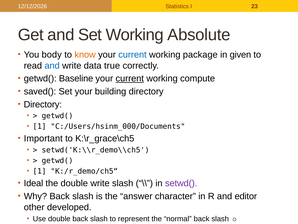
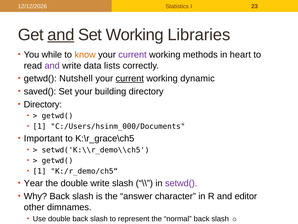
and underline: none -> present (61, 35)
Absolute: Absolute -> Libraries (199, 35)
body: body -> while (52, 55)
current colour: blue -> purple (132, 55)
package: package -> methods (200, 55)
given: given -> heart (240, 55)
and colour: blue -> purple (52, 65)
true: true -> lists (112, 65)
Baseline: Baseline -> Nutshell (76, 78)
compute: compute -> dynamic (198, 78)
Ideal: Ideal -> Year (33, 183)
developed: developed -> dimnames (69, 207)
